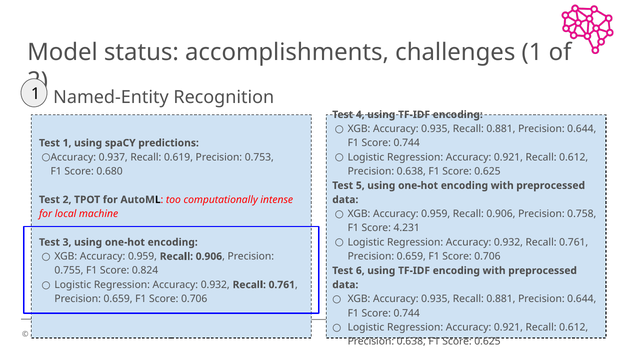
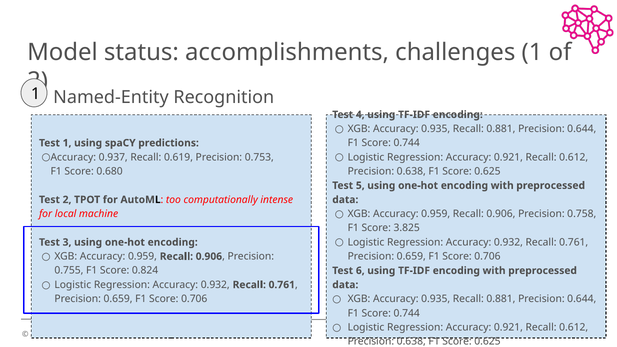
4.231: 4.231 -> 3.825 (407, 228)
